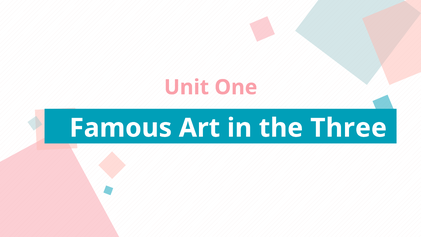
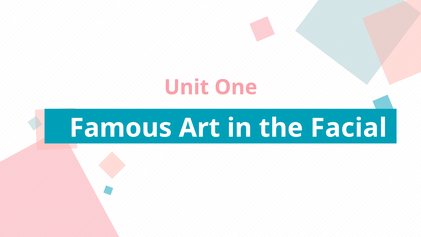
Three: Three -> Facial (349, 128)
